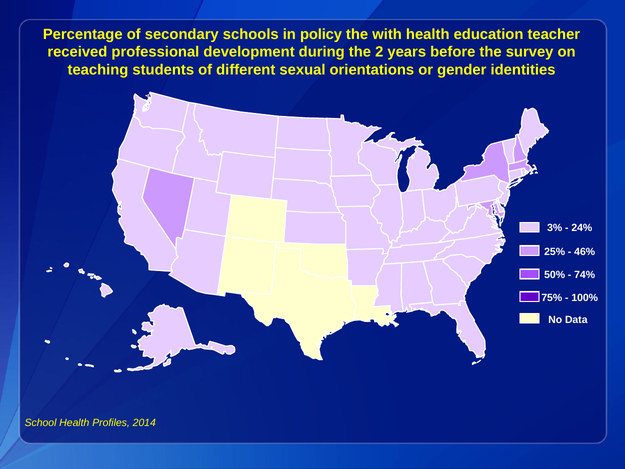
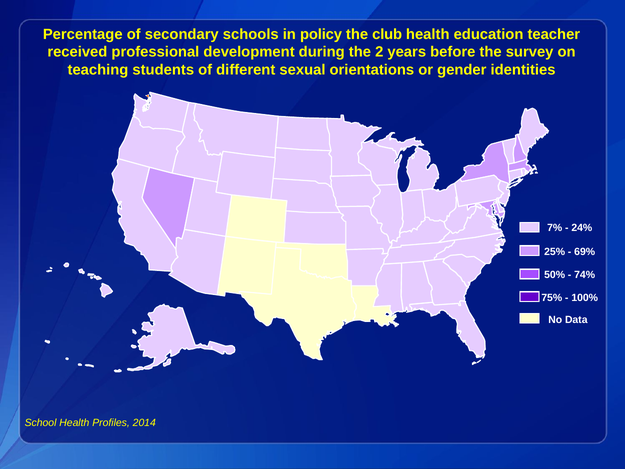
with: with -> club (387, 34)
3%: 3% -> 7% (555, 228)
46%: 46% -> 69% (585, 252)
